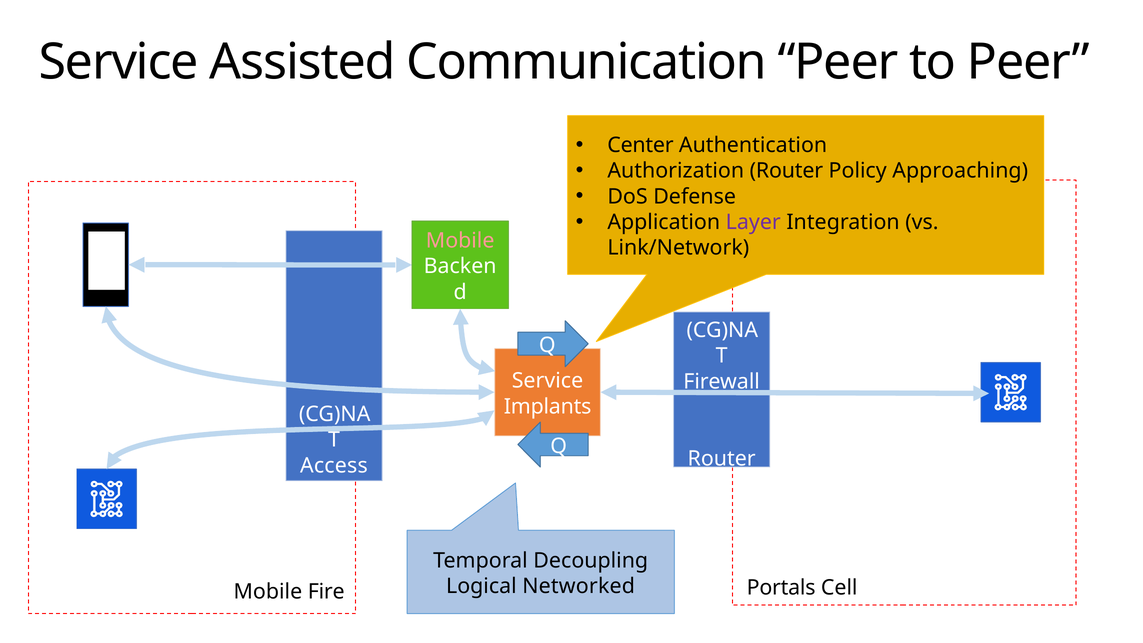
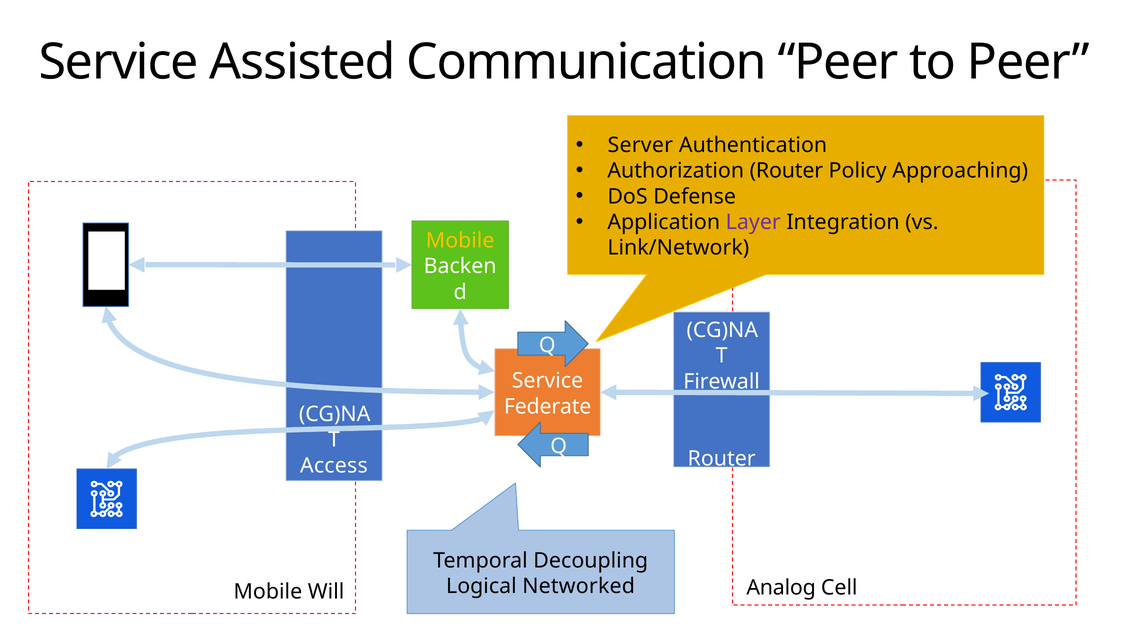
Center: Center -> Server (640, 145)
Mobile colour: pink -> yellow (460, 241)
Implants: Implants -> Federate (548, 406)
Portals: Portals -> Analog (781, 587)
Fire: Fire -> Will (326, 592)
